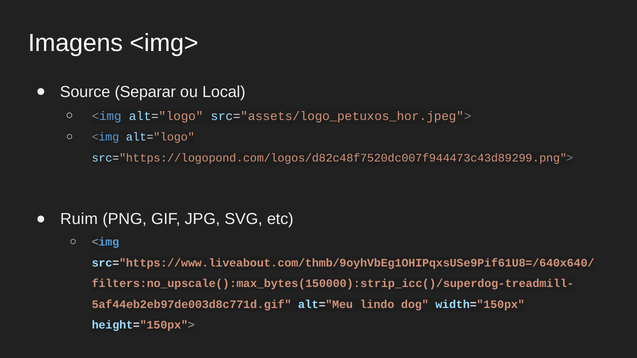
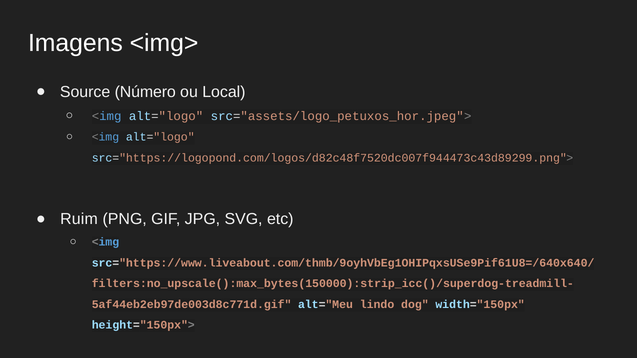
Separar: Separar -> Número (145, 92)
